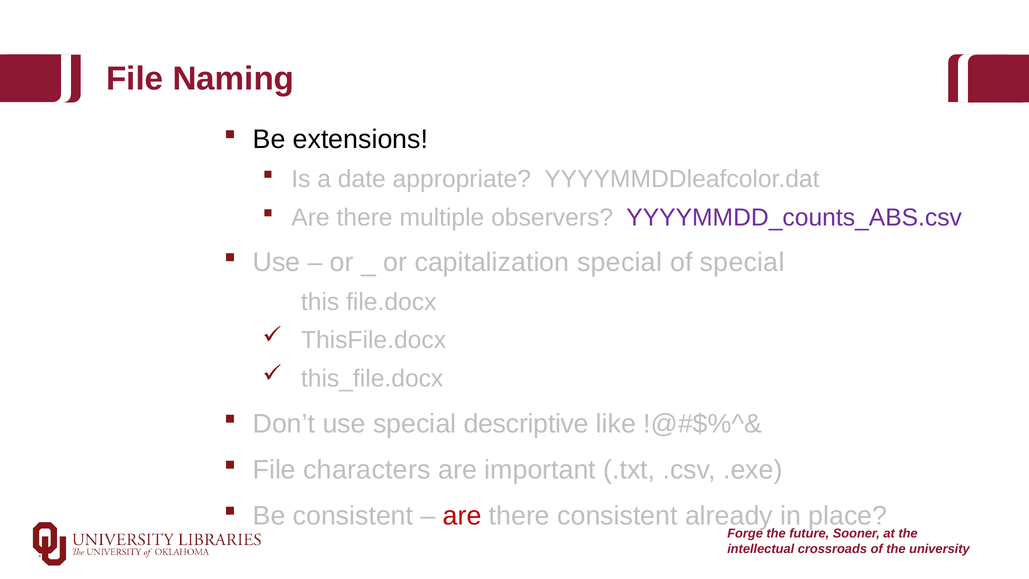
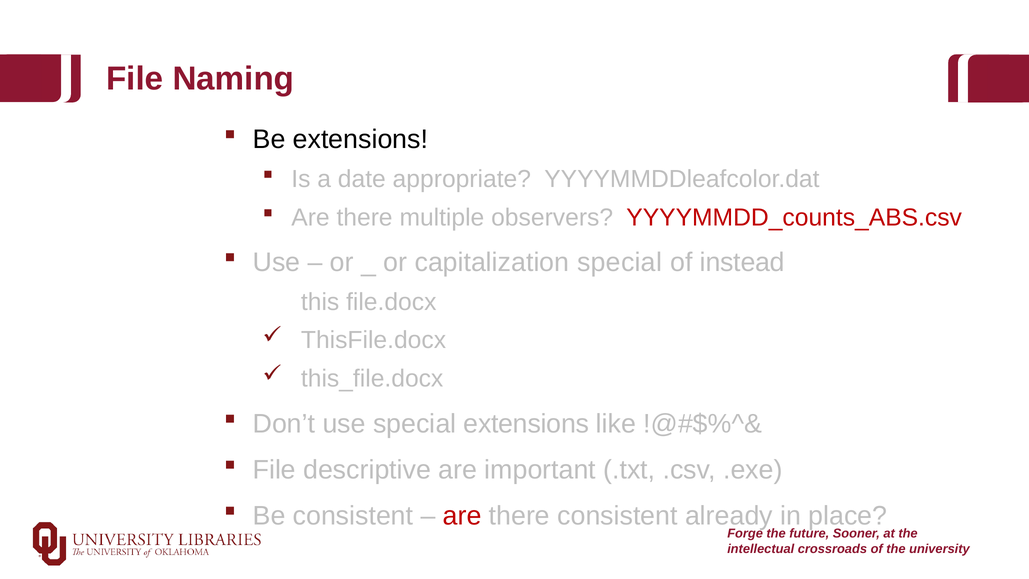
YYYYMMDD_counts_ABS.csv colour: purple -> red (794, 217)
of special: special -> instead (742, 262)
special descriptive: descriptive -> extensions (526, 424)
characters: characters -> descriptive (367, 470)
